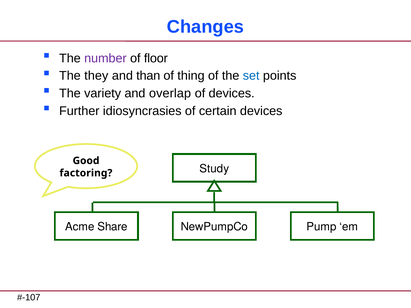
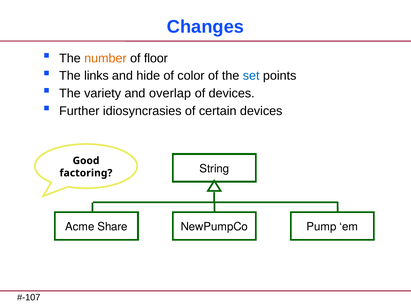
number colour: purple -> orange (105, 58)
they: they -> links (96, 76)
than: than -> hide (148, 76)
thing: thing -> color (191, 76)
Study: Study -> String (214, 169)
